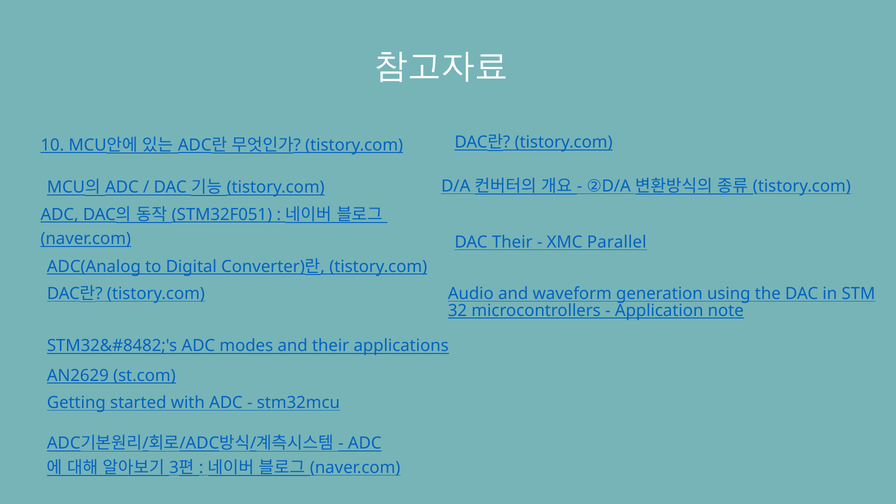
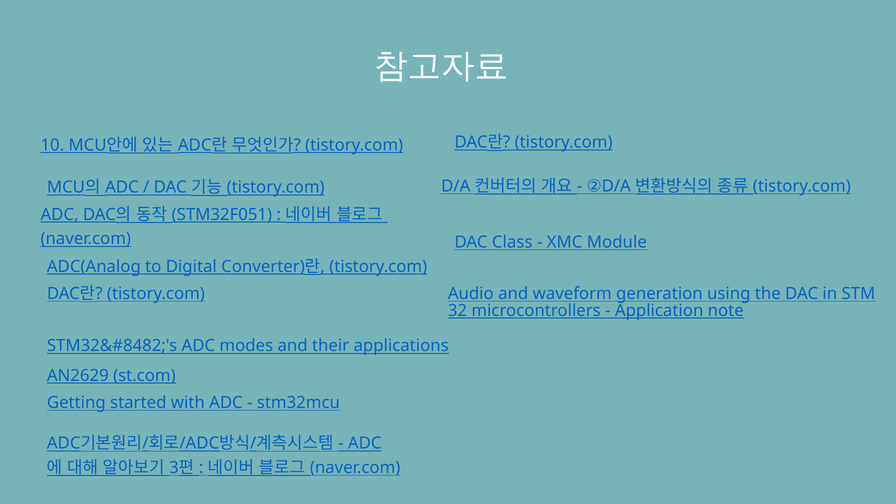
DAC Their: Their -> Class (512, 242)
Parallel: Parallel -> Module (617, 242)
